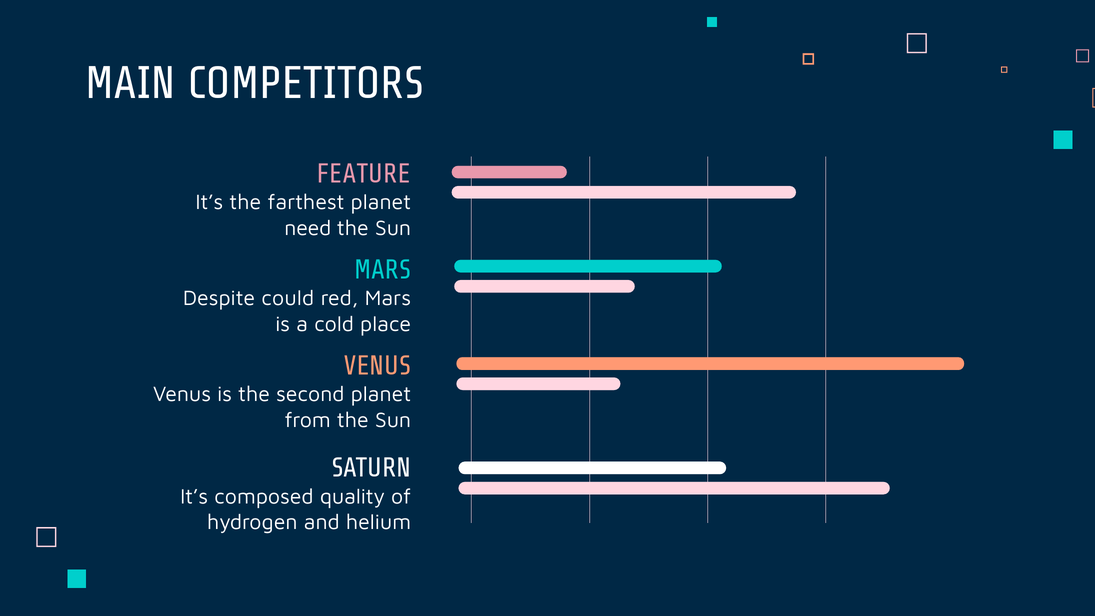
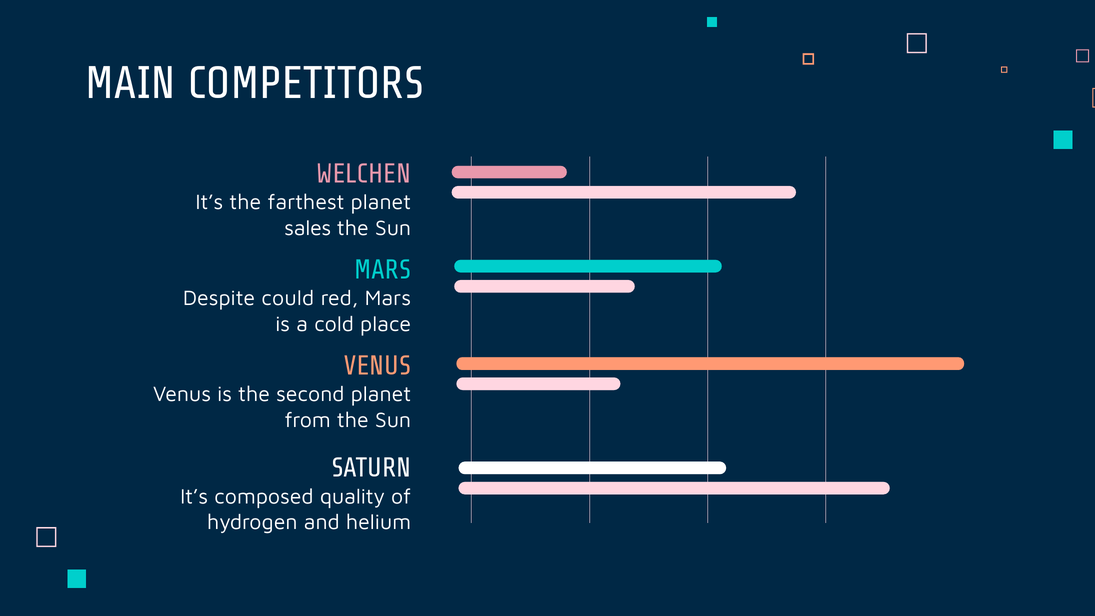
FEATURE: FEATURE -> WELCHEN (364, 173)
need: need -> sales (308, 228)
